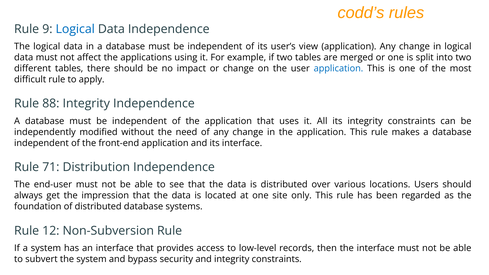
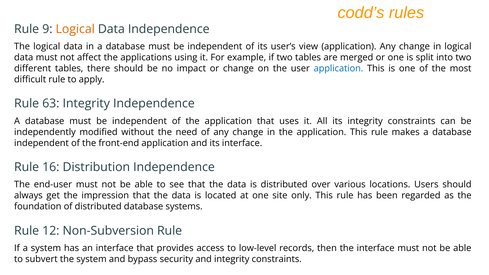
Logical colour: blue -> orange (75, 29)
88: 88 -> 63 (51, 104)
71: 71 -> 16 (51, 167)
